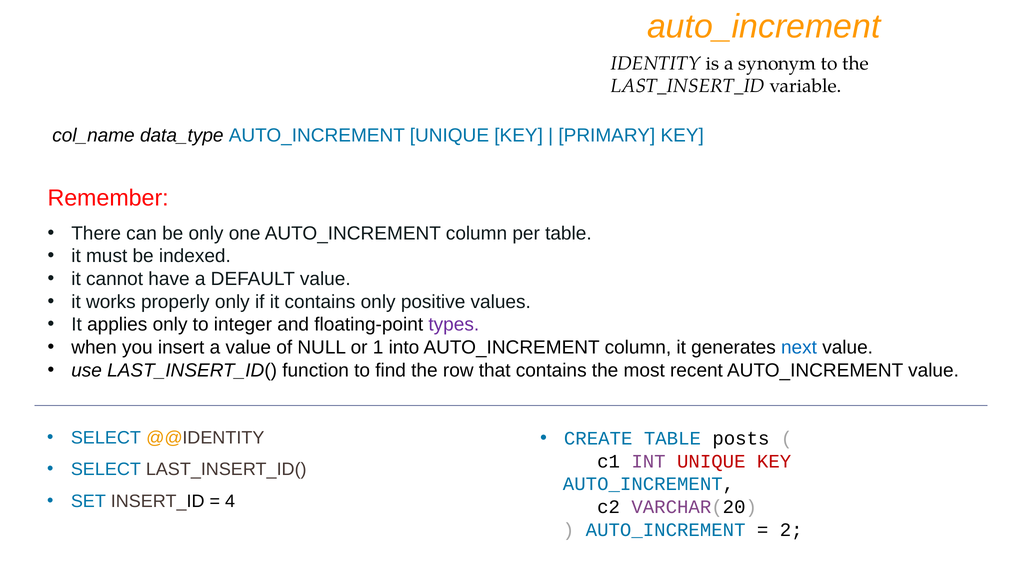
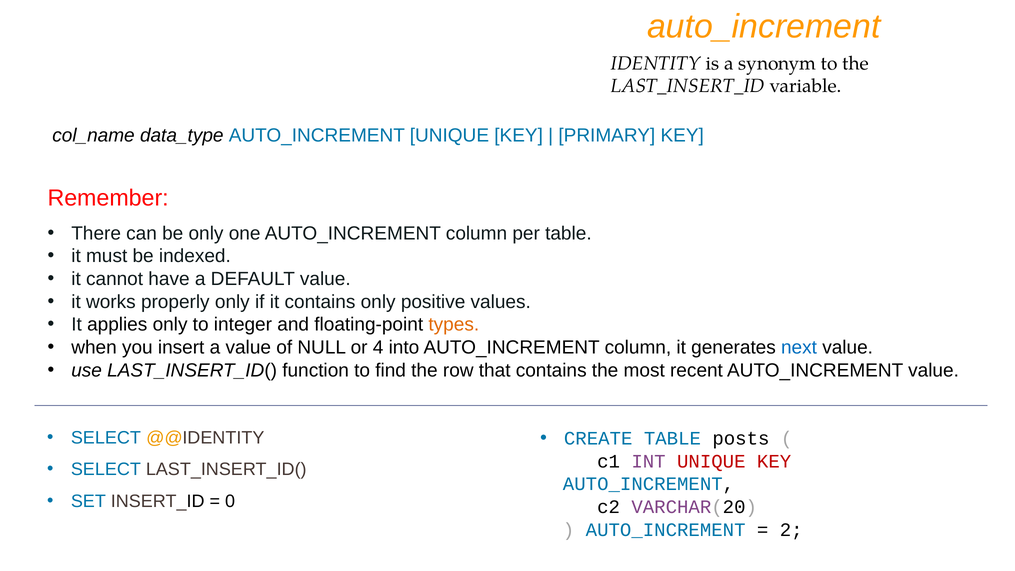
types colour: purple -> orange (454, 325)
1: 1 -> 4 (378, 347)
4: 4 -> 0 (230, 501)
